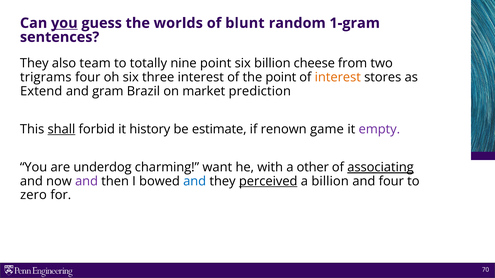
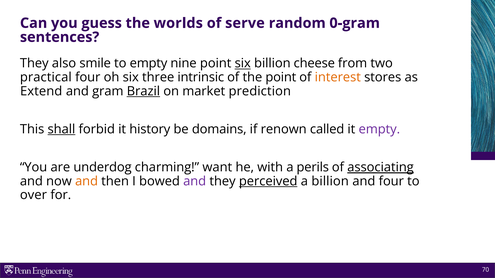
you underline: present -> none (64, 23)
blunt: blunt -> serve (245, 23)
1-gram: 1-gram -> 0-gram (355, 23)
team: team -> smile (95, 63)
to totally: totally -> empty (149, 63)
six underline: none -> present (243, 63)
trigrams: trigrams -> practical (46, 77)
three interest: interest -> intrinsic (201, 77)
Brazil underline: none -> present (143, 91)
estimate: estimate -> domains (219, 129)
game: game -> called (327, 129)
other: other -> perils (313, 168)
and colour: purple -> orange (87, 181)
and colour: blue -> purple (195, 181)
zero: zero -> over (33, 195)
